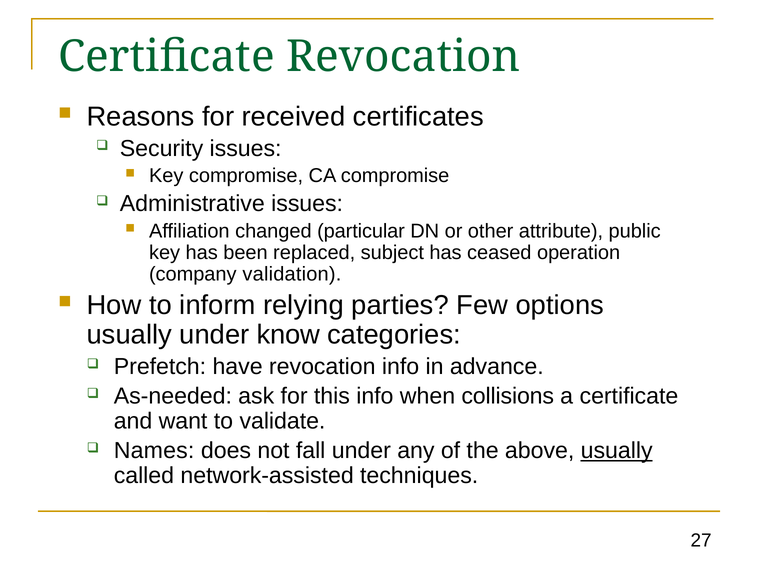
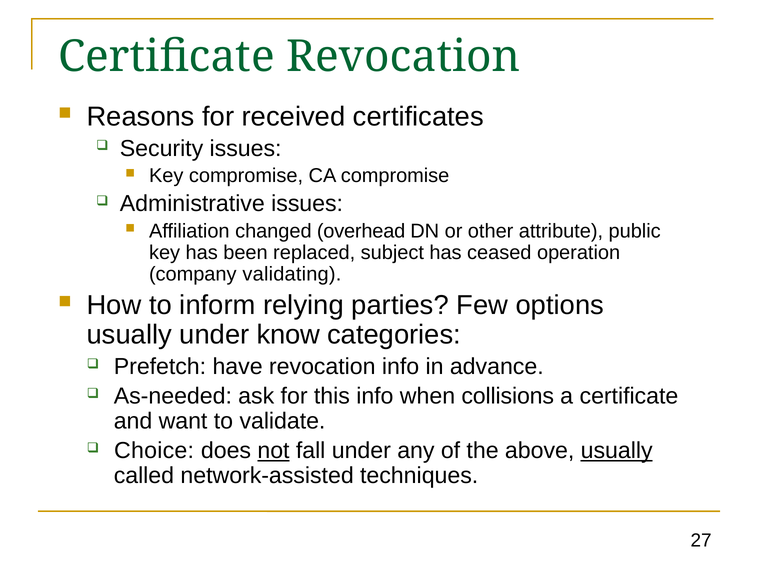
particular: particular -> overhead (361, 231)
validation: validation -> validating (292, 274)
Names: Names -> Choice (154, 451)
not underline: none -> present (273, 451)
